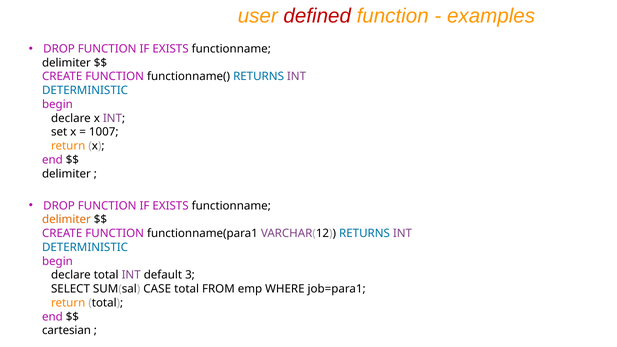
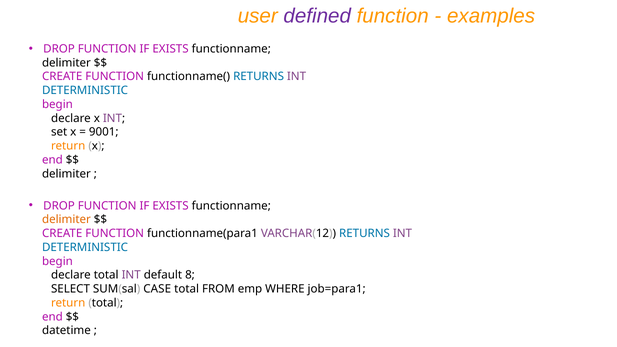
defined colour: red -> purple (317, 16)
1007: 1007 -> 9001 (104, 132)
3: 3 -> 8 (190, 275)
cartesian: cartesian -> datetime (66, 331)
